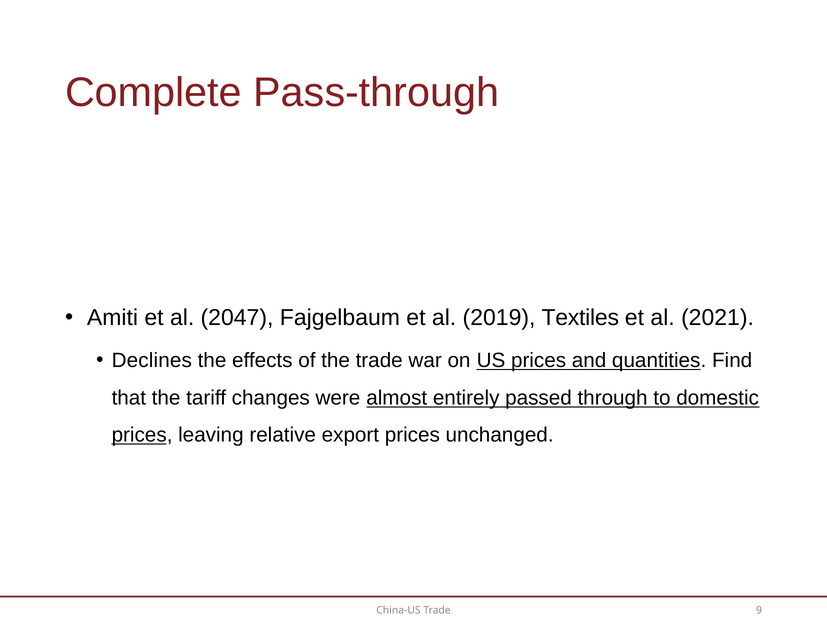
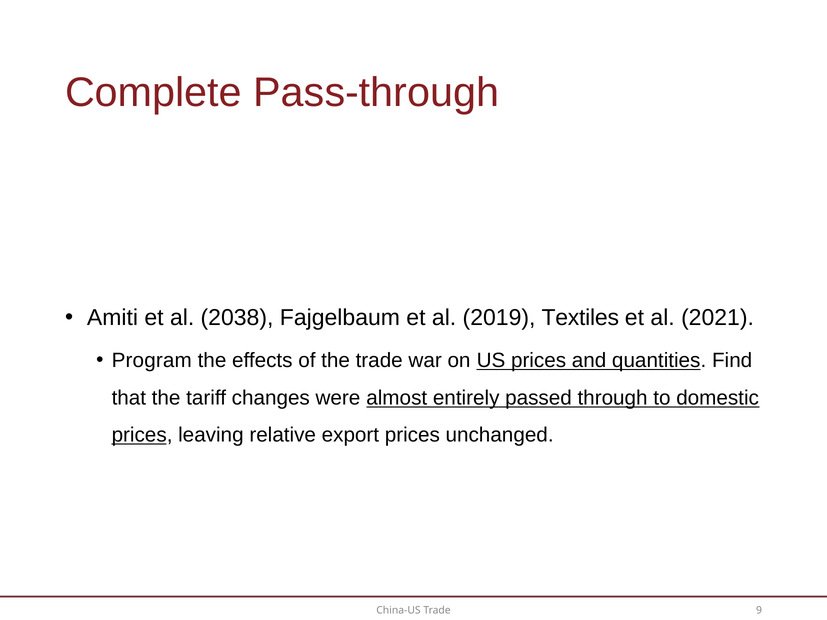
2047: 2047 -> 2038 (237, 318)
Declines: Declines -> Program (152, 361)
